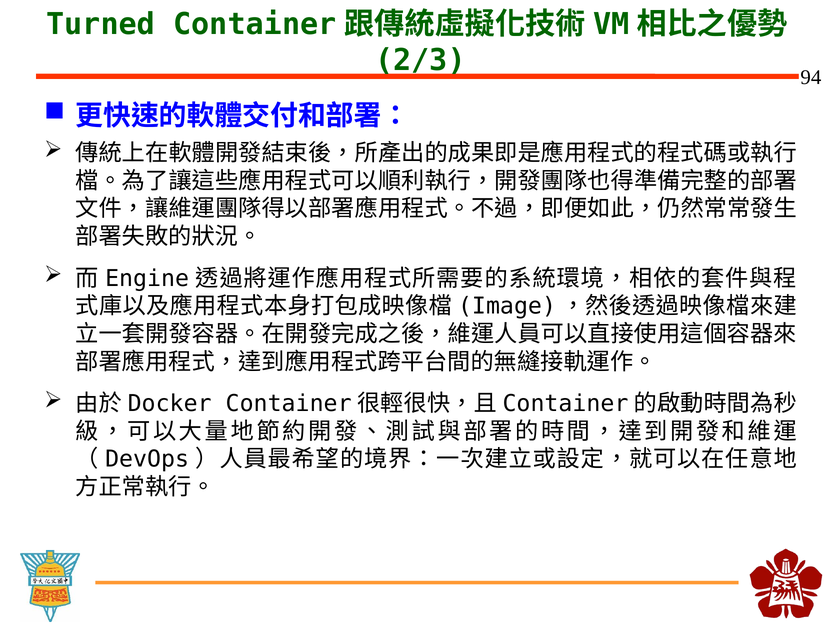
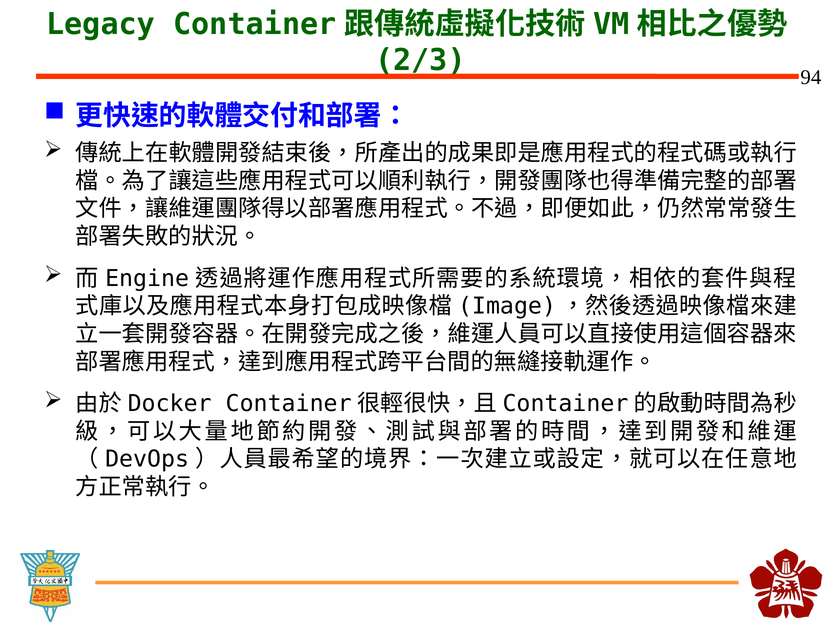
Turned: Turned -> Legacy (101, 24)
